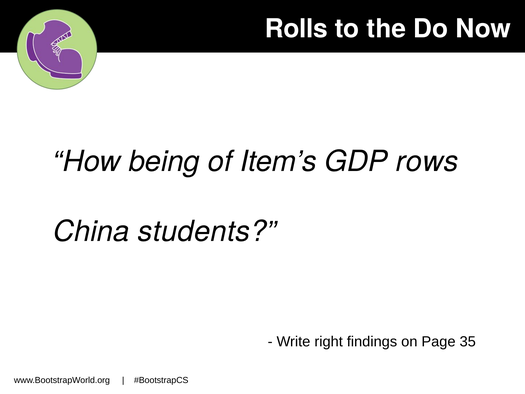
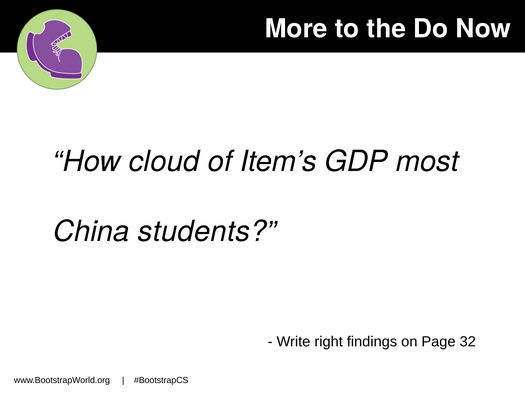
Rolls: Rolls -> More (296, 29)
being: being -> cloud (164, 162)
rows: rows -> most (427, 162)
35: 35 -> 32 (468, 341)
